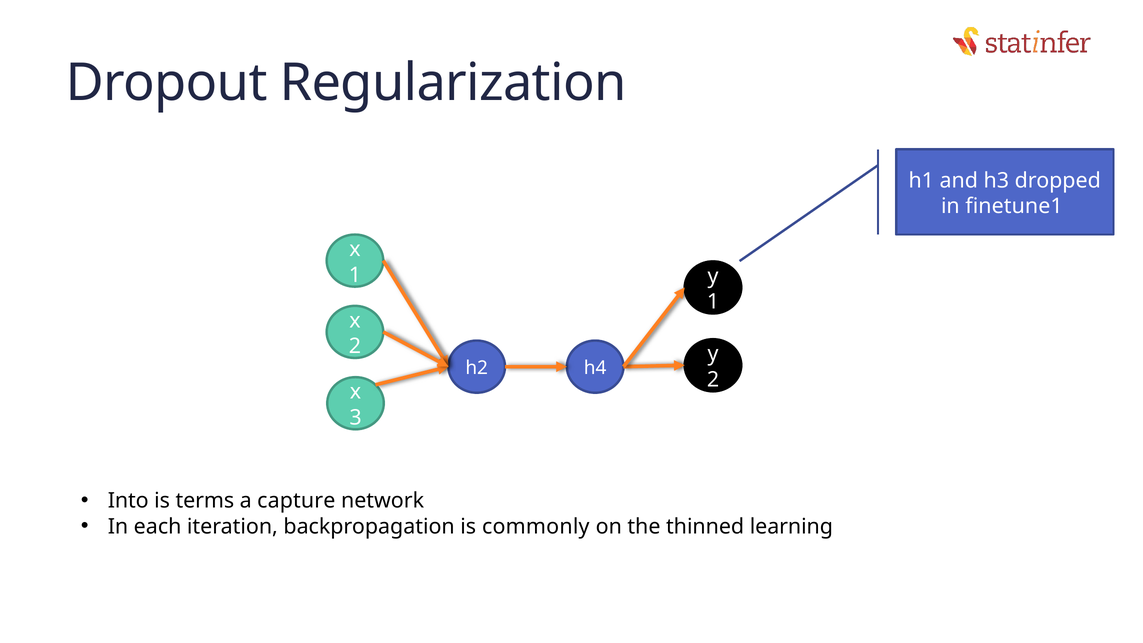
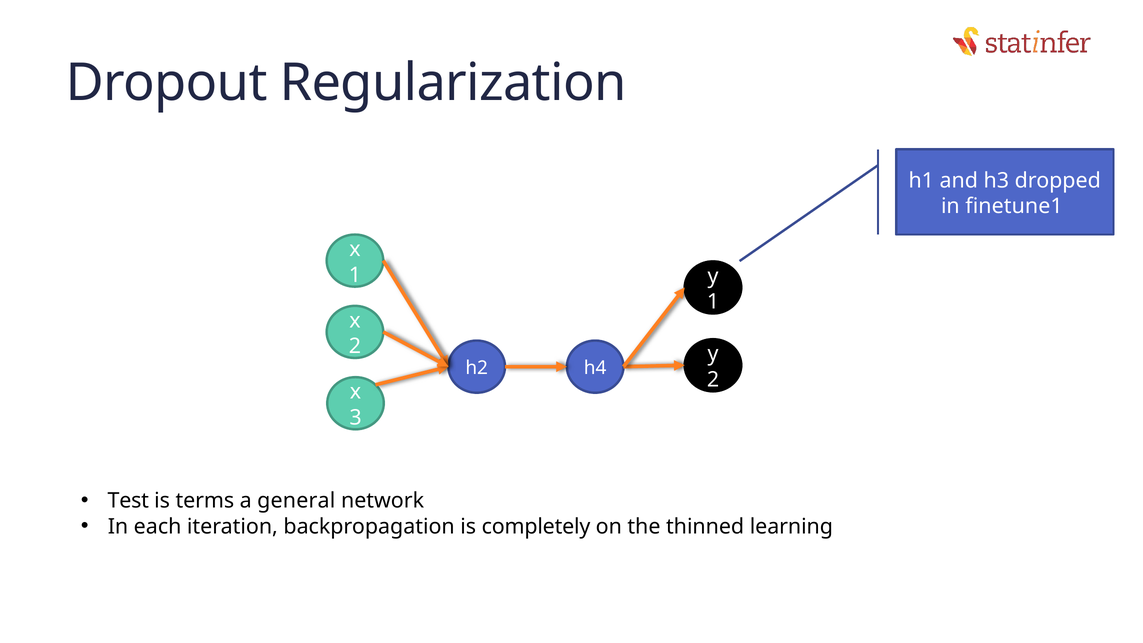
Into: Into -> Test (128, 501)
capture: capture -> general (296, 501)
commonly: commonly -> completely (536, 526)
